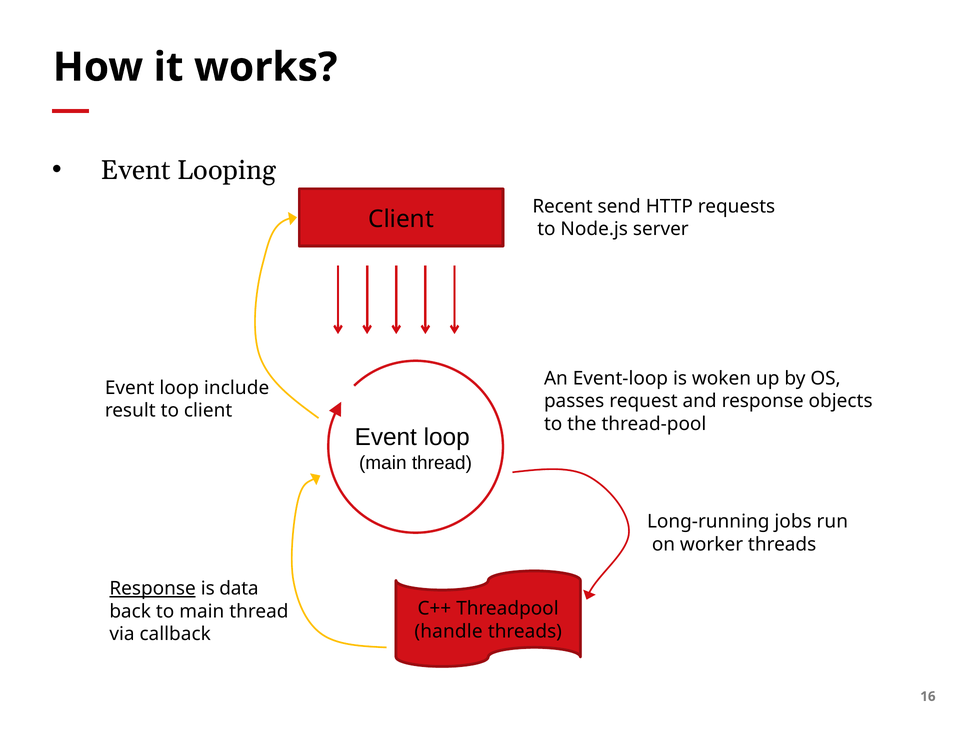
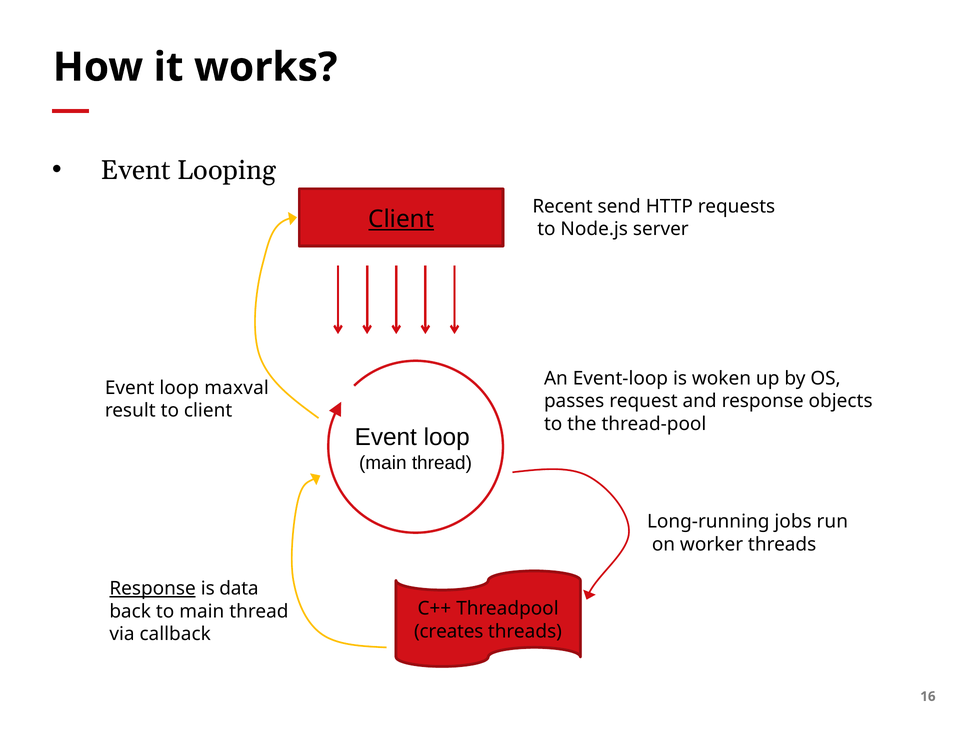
Client underline: none -> present (401, 219)
include: include -> maxval (237, 388)
handle: handle -> creates (449, 631)
